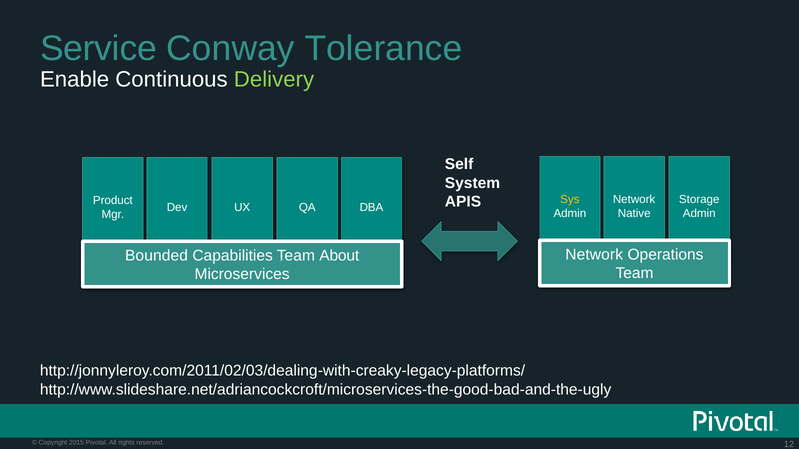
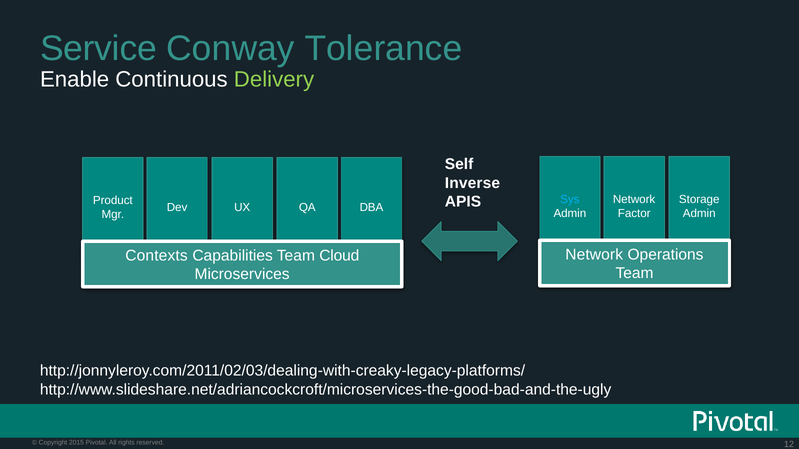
System: System -> Inverse (472, 183)
Sys colour: yellow -> light blue (570, 200)
Native: Native -> Factor (634, 213)
Bounded: Bounded -> Contexts (156, 256)
About: About -> Cloud (339, 256)
